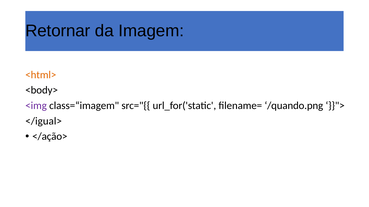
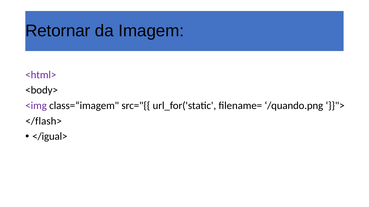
<html> colour: orange -> purple (41, 75)
</igual>: </igual> -> </flash> (44, 121)
</ação>: </ação> -> </igual> (50, 137)
